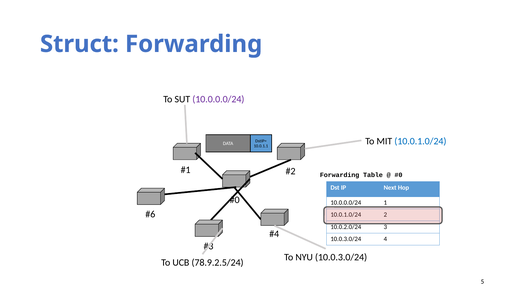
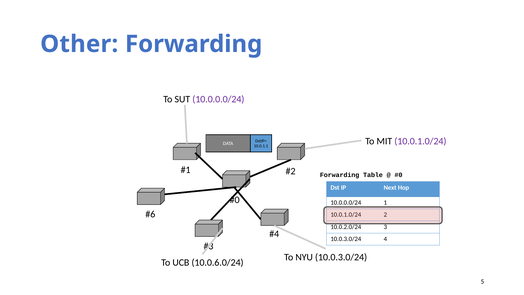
Struct: Struct -> Other (79, 44)
10.0.1.0/24 colour: blue -> purple (420, 141)
78.9.2.5/24: 78.9.2.5/24 -> 10.0.6.0/24 (218, 262)
